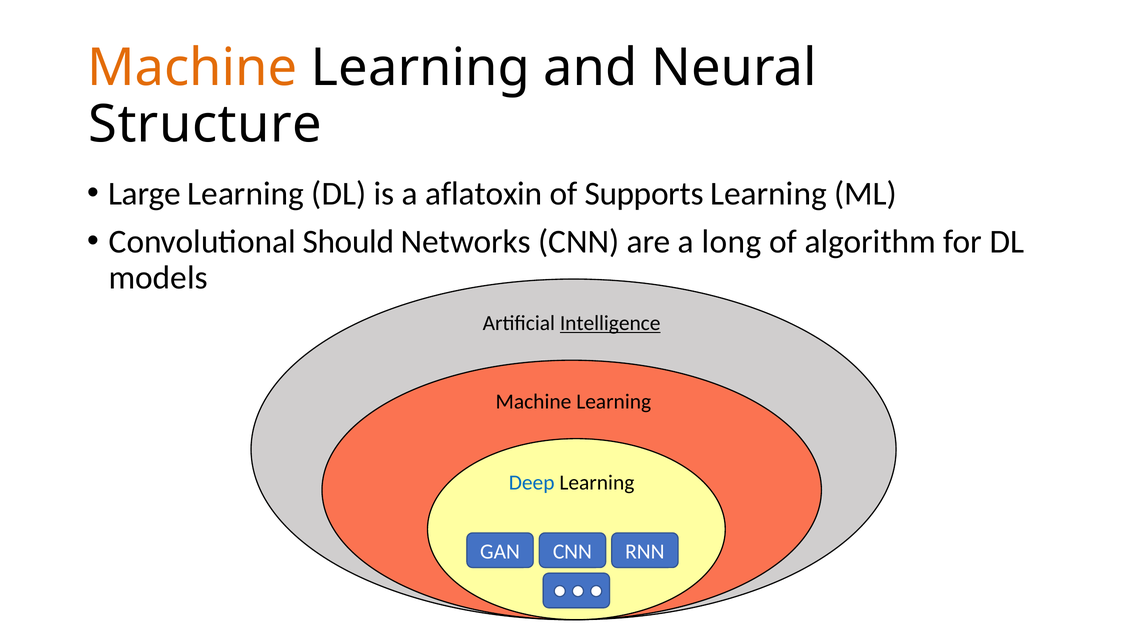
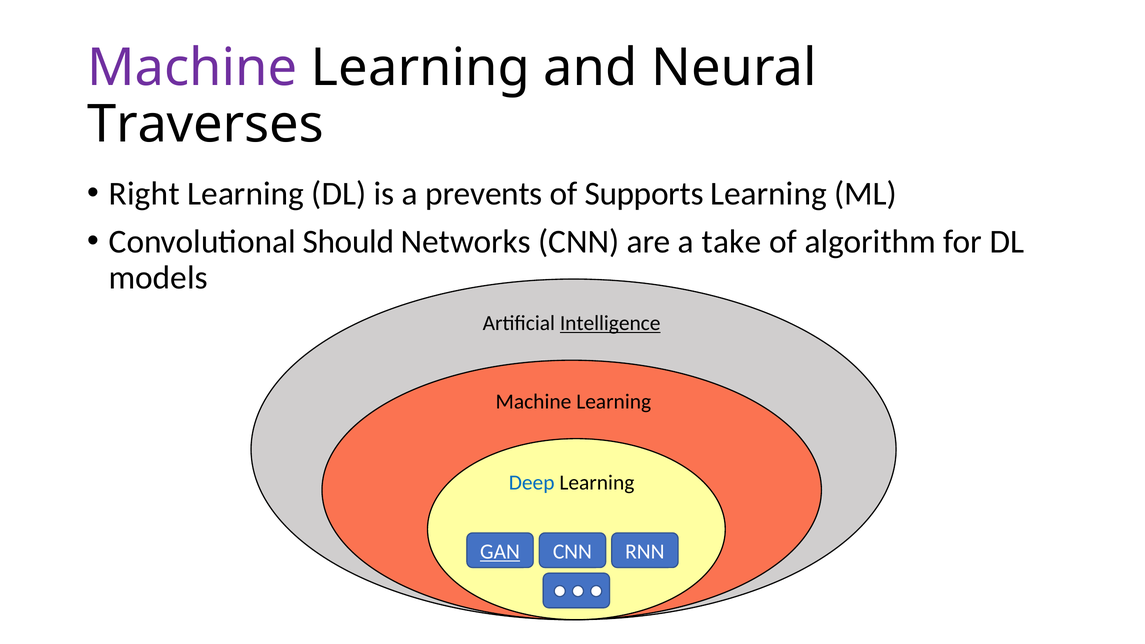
Machine colour: orange -> purple (192, 68)
Structure: Structure -> Traverses (205, 125)
Large: Large -> Right (144, 194)
aflatoxin: aflatoxin -> prevents (484, 194)
long: long -> take (732, 242)
GAN underline: none -> present (500, 552)
